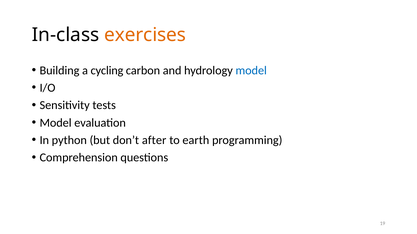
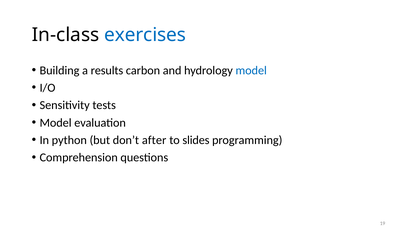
exercises colour: orange -> blue (145, 35)
cycling: cycling -> results (107, 71)
earth: earth -> slides (196, 140)
